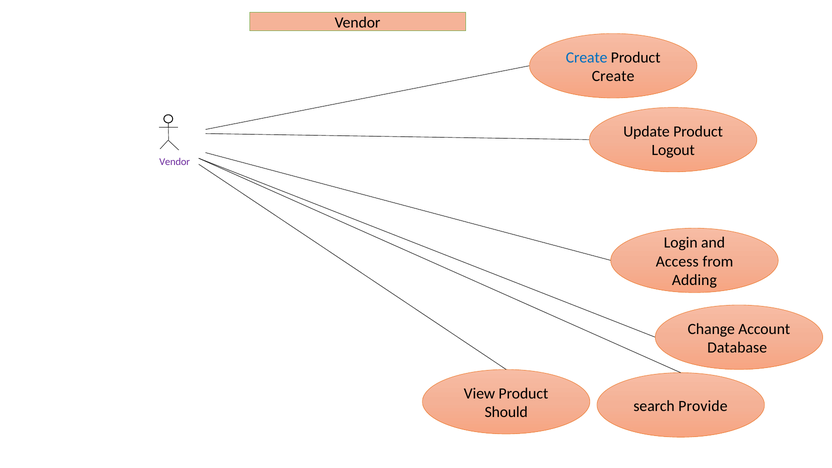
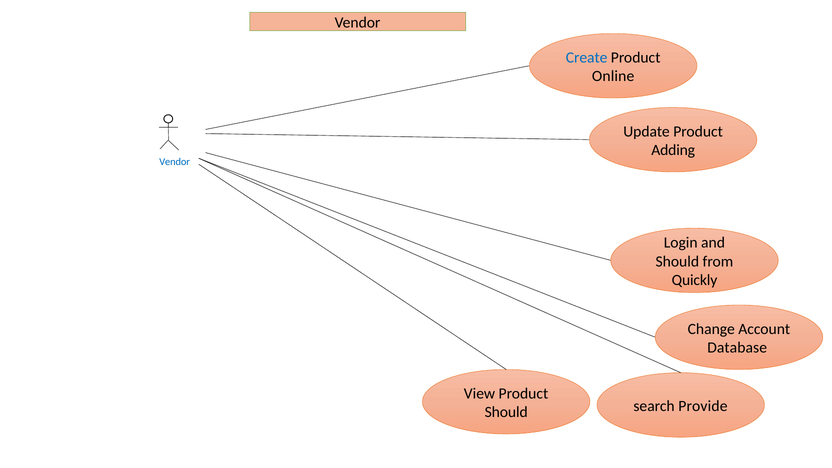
Create: Create -> Online (613, 76)
Logout: Logout -> Adding (673, 150)
Vendor colour: purple -> blue (175, 162)
Access: Access -> Should (677, 261)
Adding: Adding -> Quickly (695, 280)
